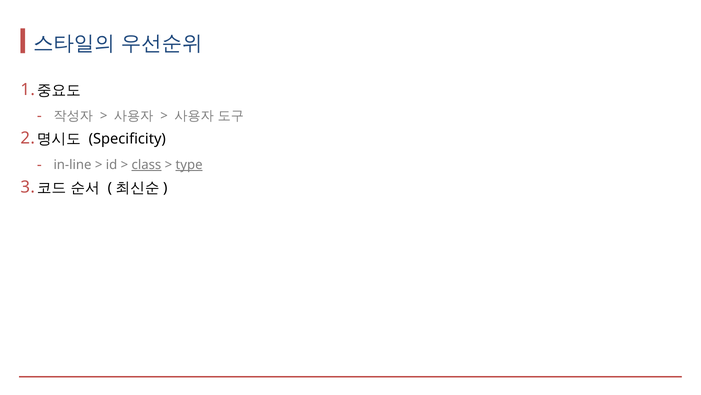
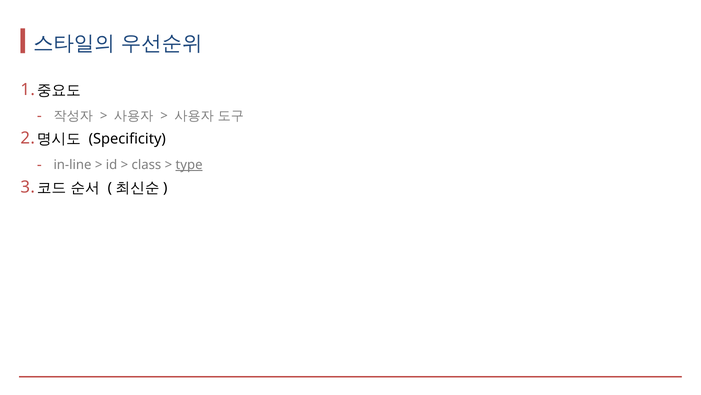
class underline: present -> none (146, 164)
